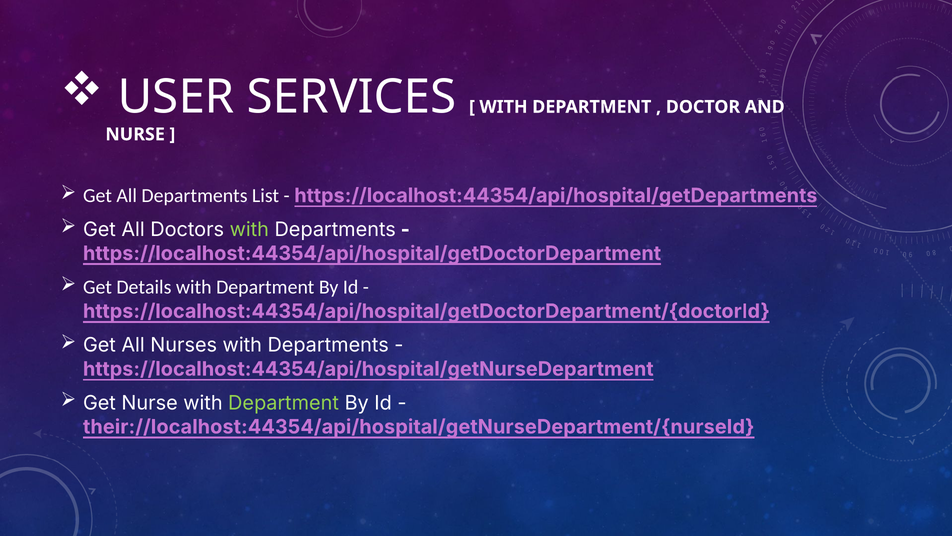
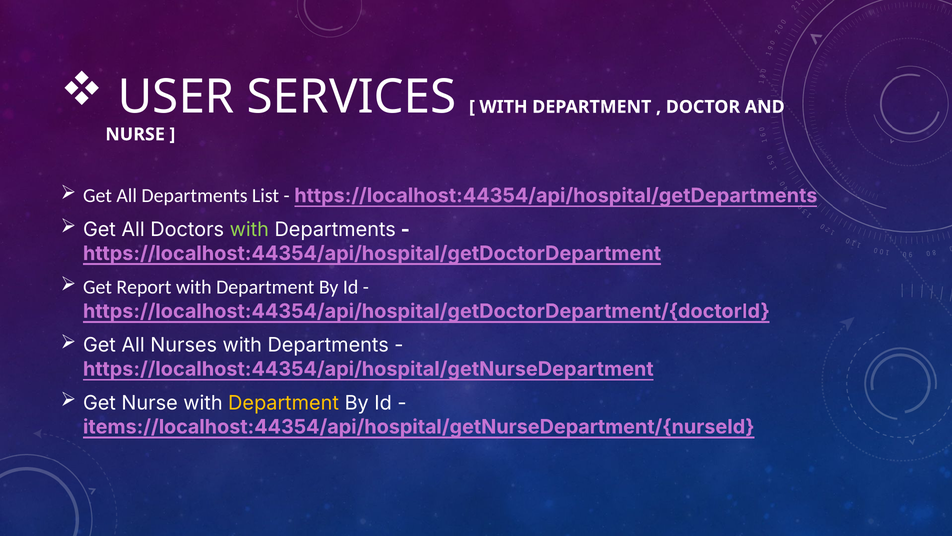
Details: Details -> Report (144, 287)
Department colour: light green -> yellow (284, 403)
their://localhost:44354/api/hospital/getNurseDepartment/{nurseId: their://localhost:44354/api/hospital/getNurseDepartment/{nurseId -> items://localhost:44354/api/hospital/getNurseDepartment/{nurseId (419, 427)
